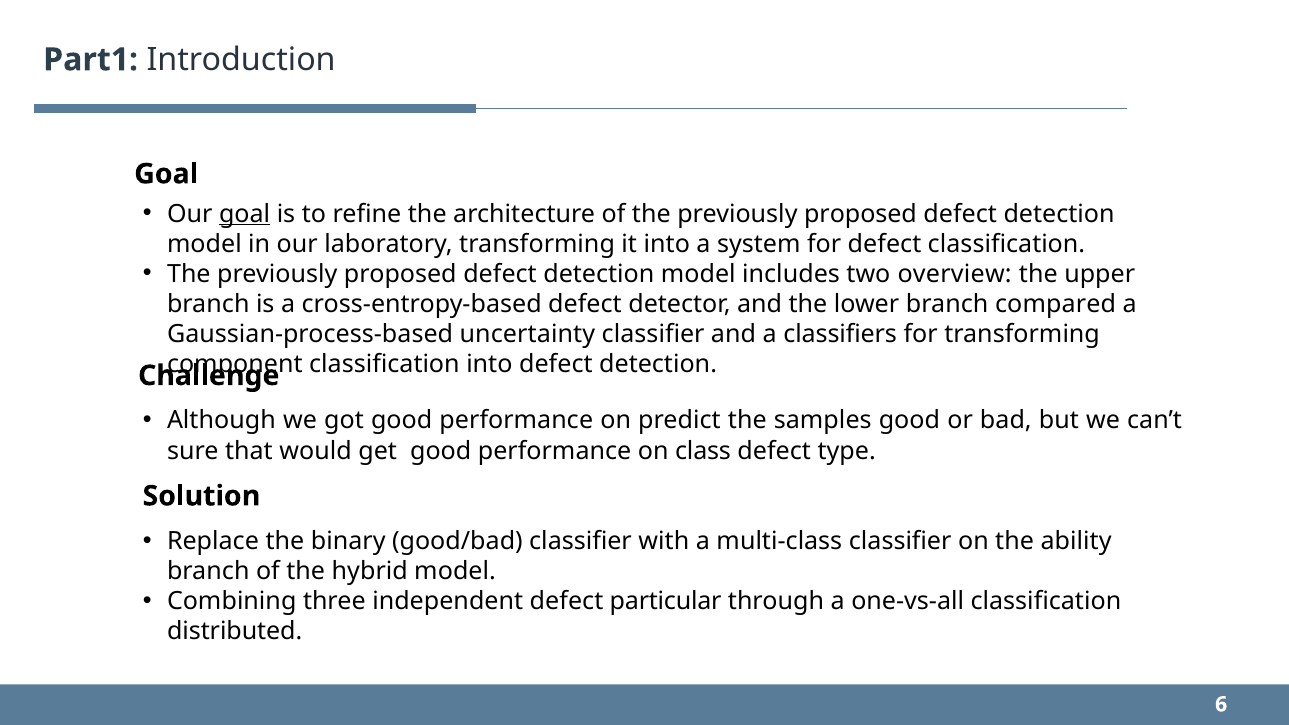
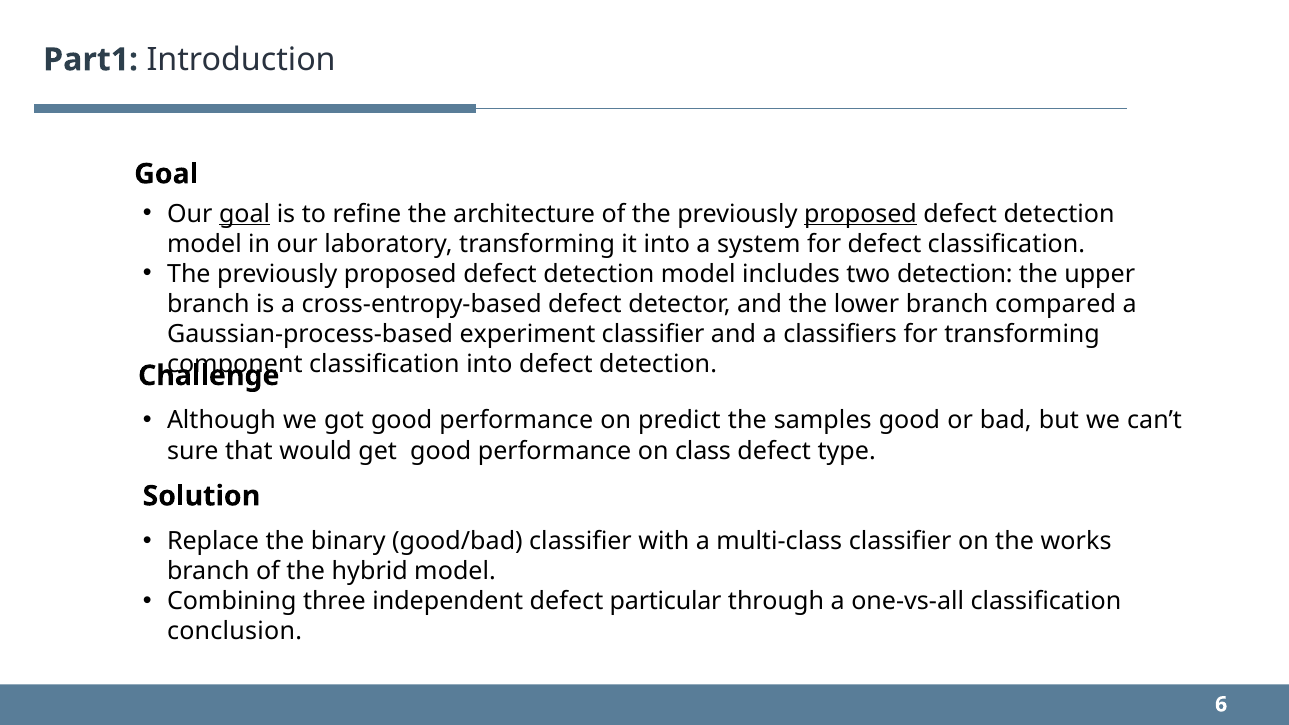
proposed underline: none -> present (860, 214)
two overview: overview -> detection (955, 274)
uncertainty: uncertainty -> experiment (527, 334)
ability: ability -> works (1076, 541)
distributed: distributed -> conclusion (235, 632)
